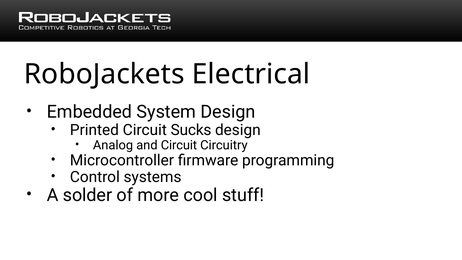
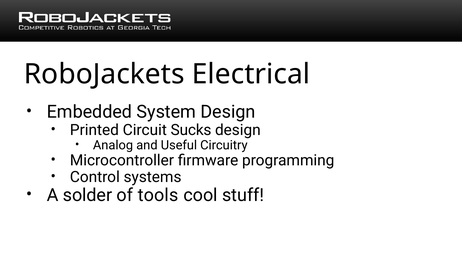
and Circuit: Circuit -> Useful (179, 145)
more: more -> tools (158, 195)
